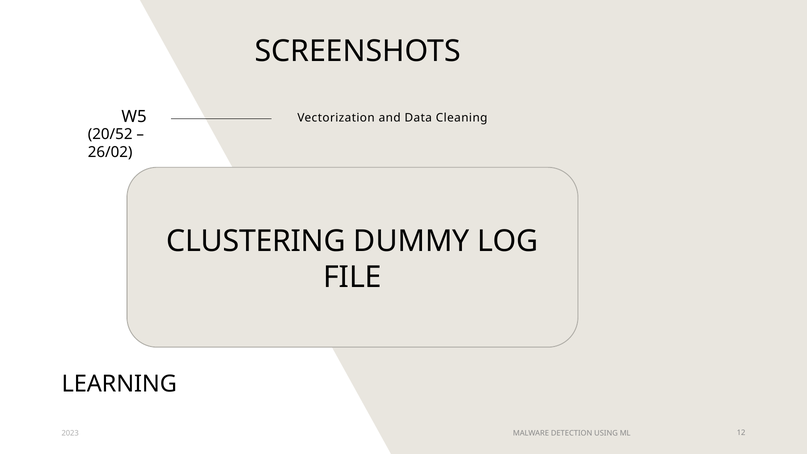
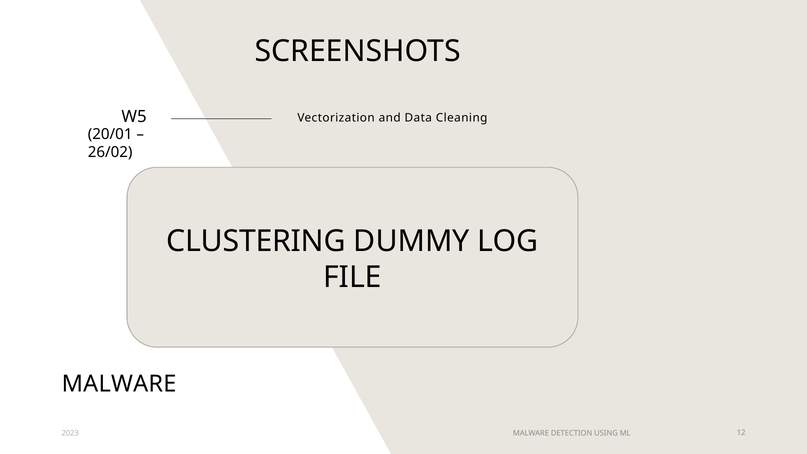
20/52: 20/52 -> 20/01 (110, 134)
LEARNING: LEARNING -> MALWARE (119, 384)
